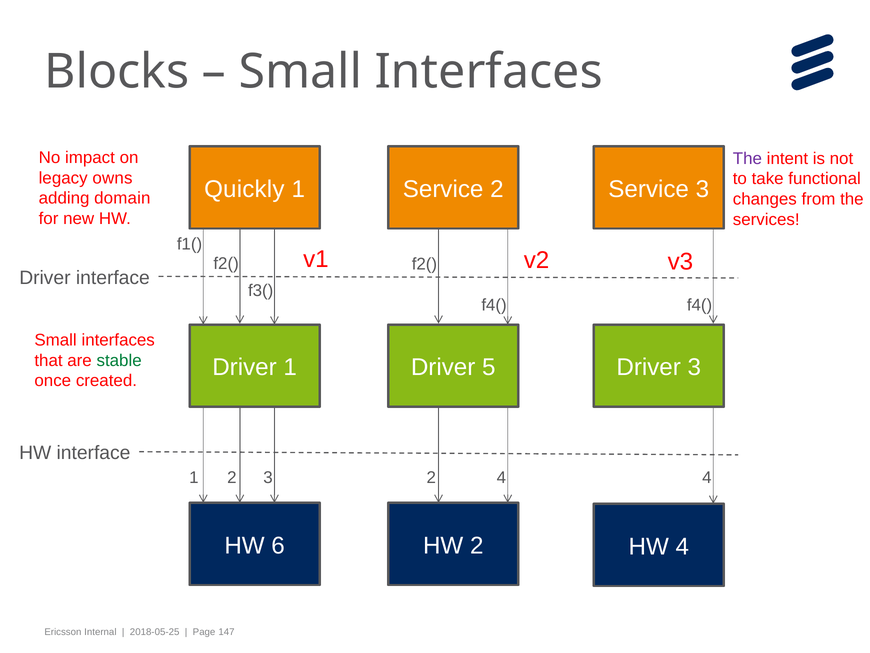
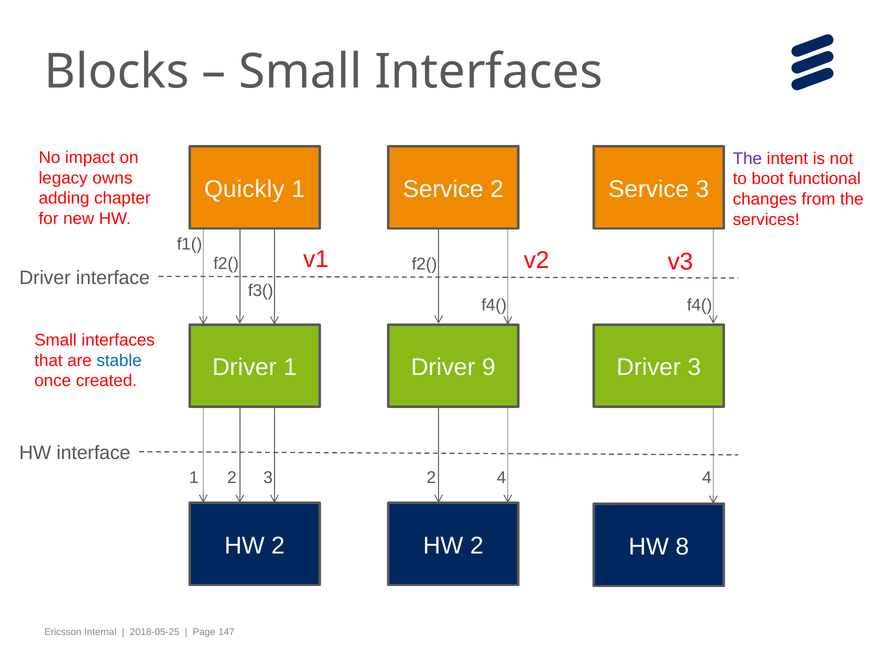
take: take -> boot (768, 179)
domain: domain -> chapter (122, 198)
stable colour: green -> blue (119, 360)
5: 5 -> 9 (489, 367)
6: 6 -> 2 (278, 545)
HW 4: 4 -> 8 (682, 546)
